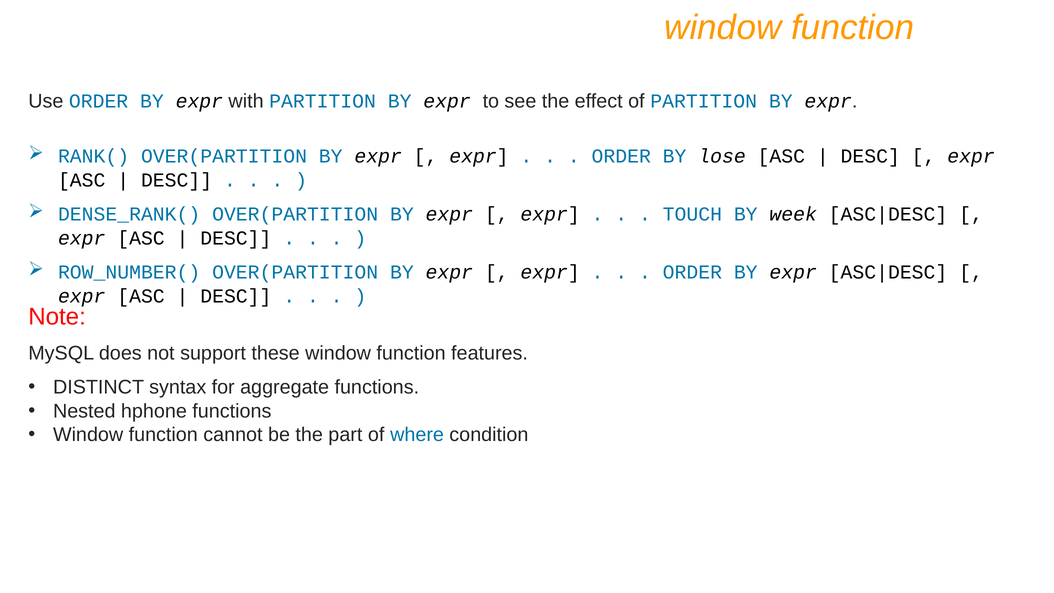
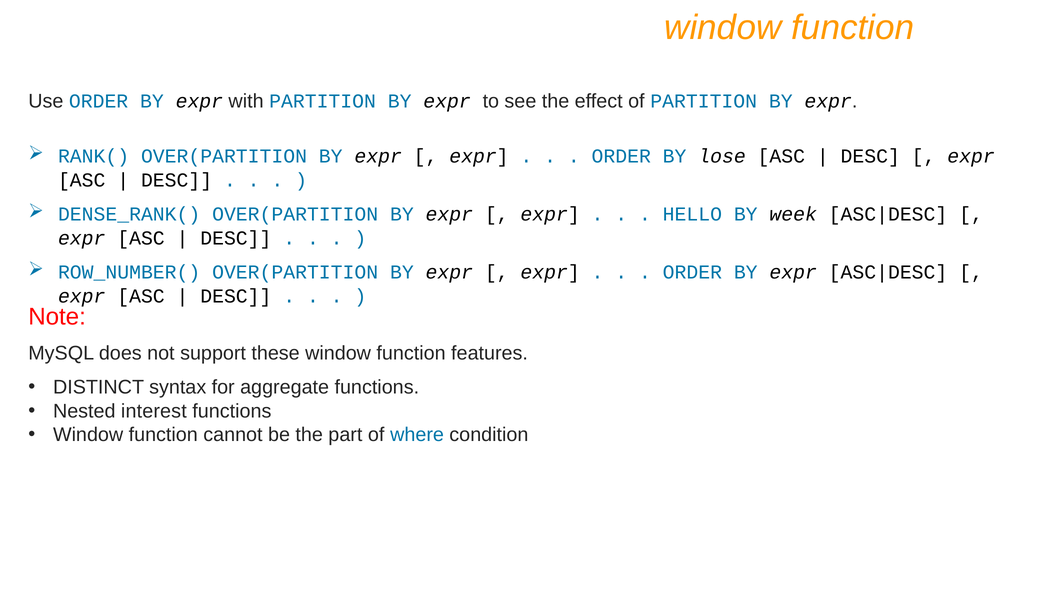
TOUCH: TOUCH -> HELLO (692, 214)
hphone: hphone -> interest (154, 411)
